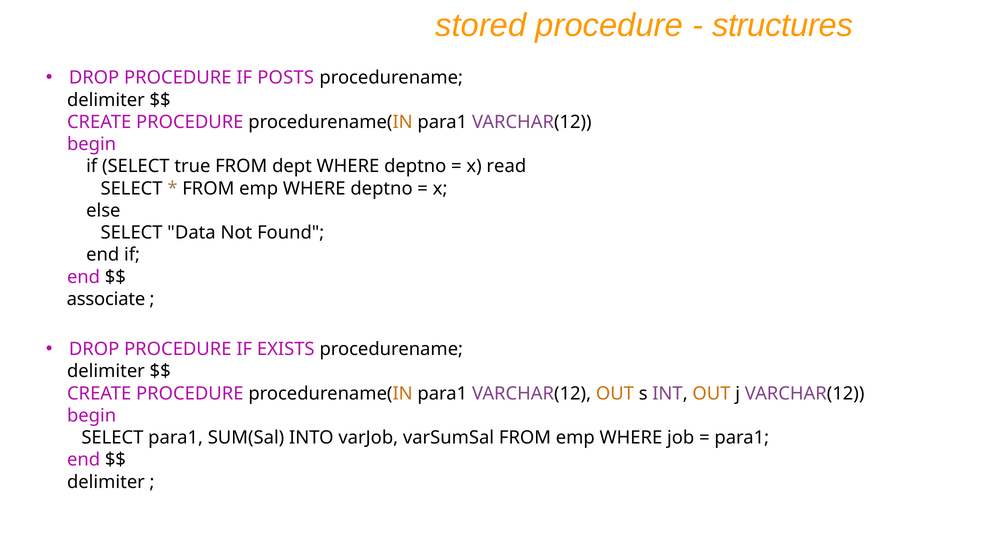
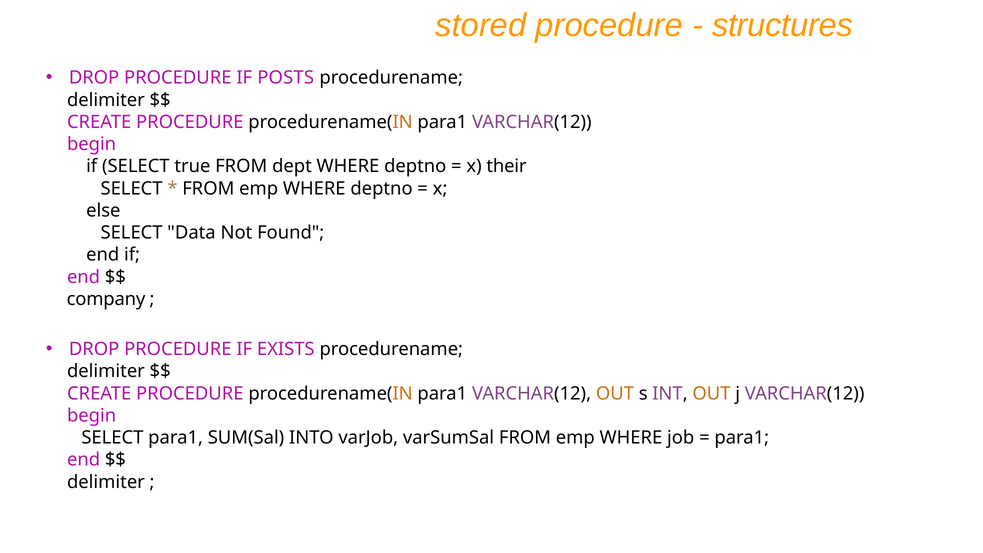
read: read -> their (506, 166)
associate: associate -> company (106, 299)
